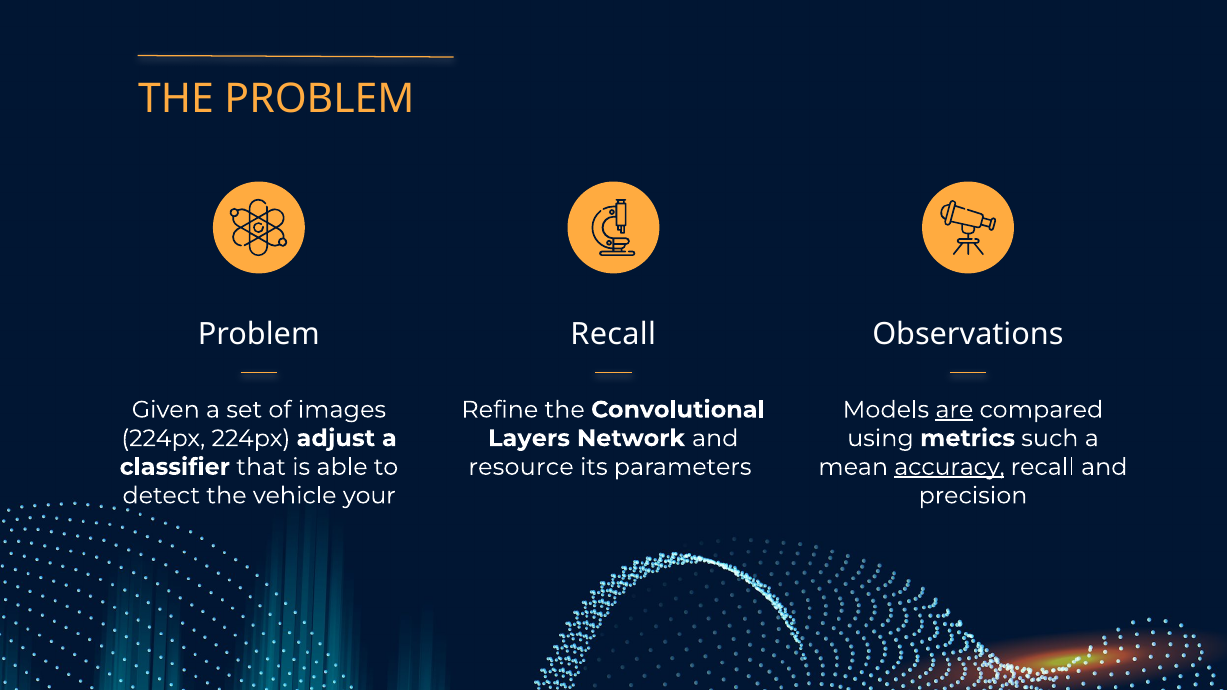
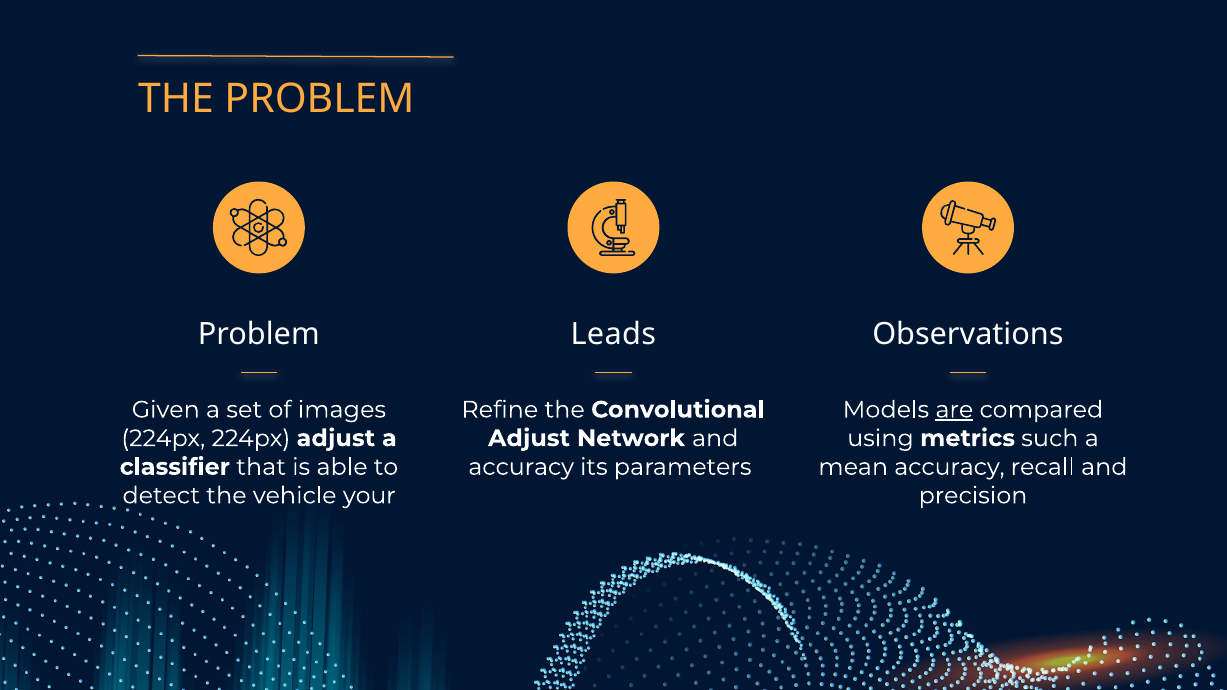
Recall: Recall -> Leads (613, 335)
Layers: Layers -> Adjust (529, 438)
resource: resource -> accuracy (521, 467)
accuracy underline: present -> none (949, 467)
